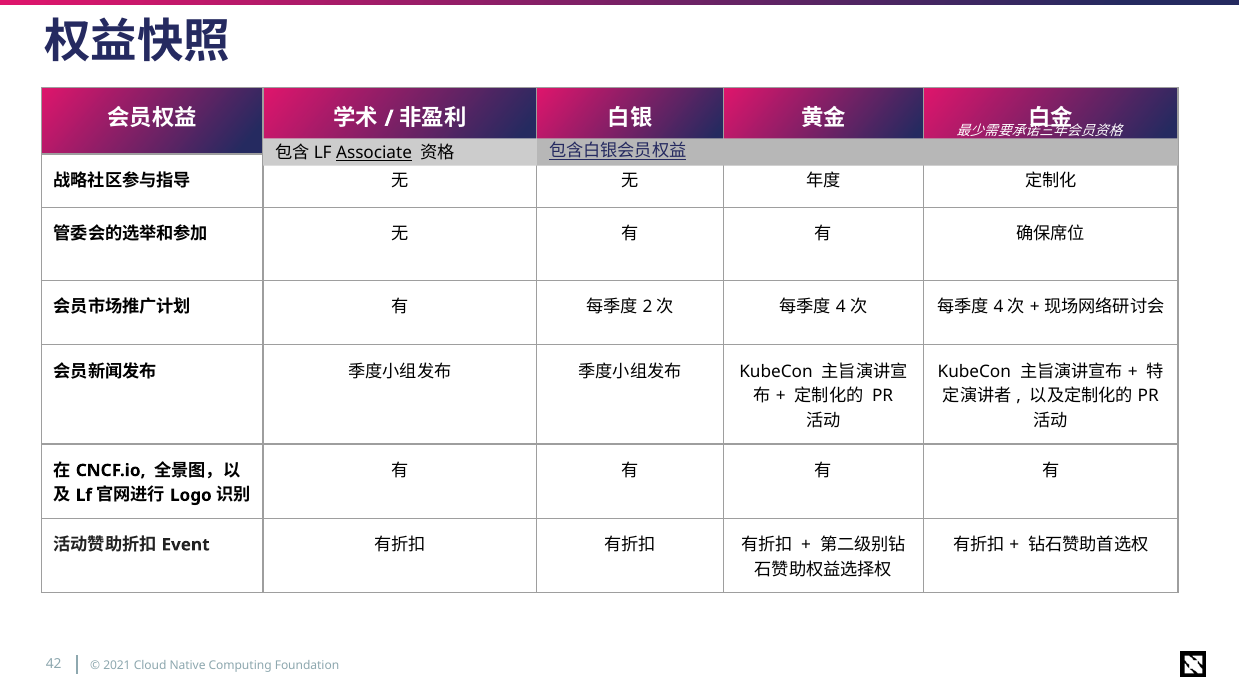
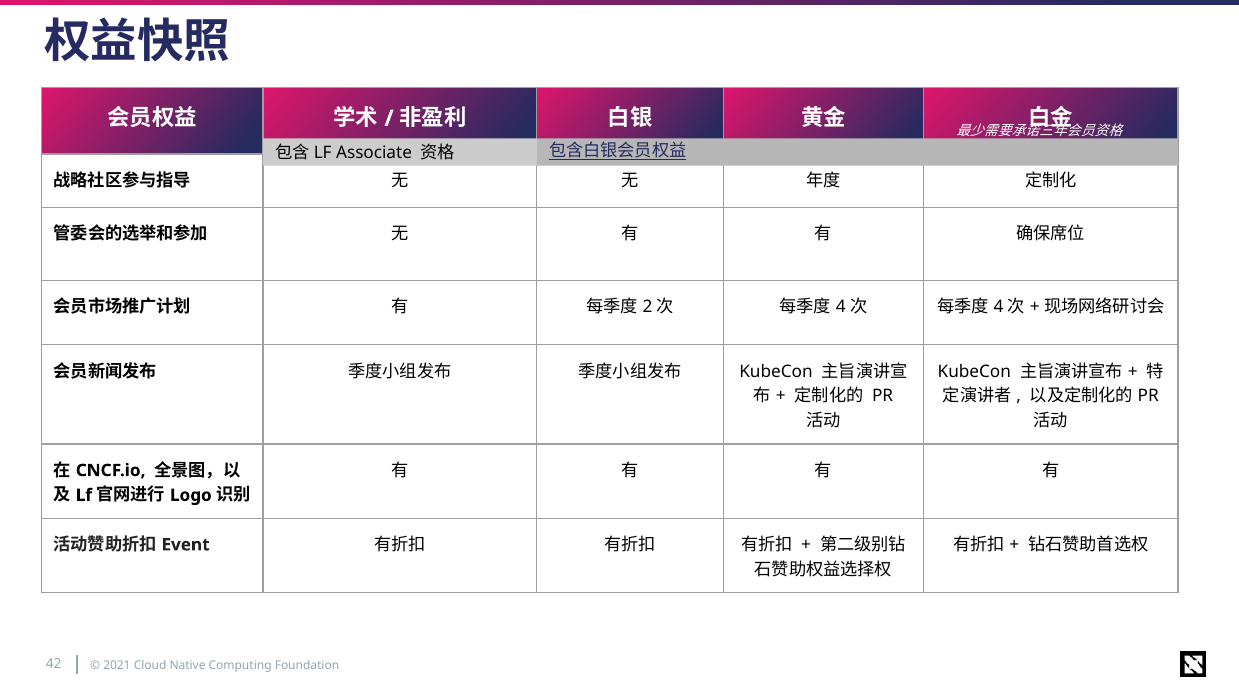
Associate underline: present -> none (374, 153)
